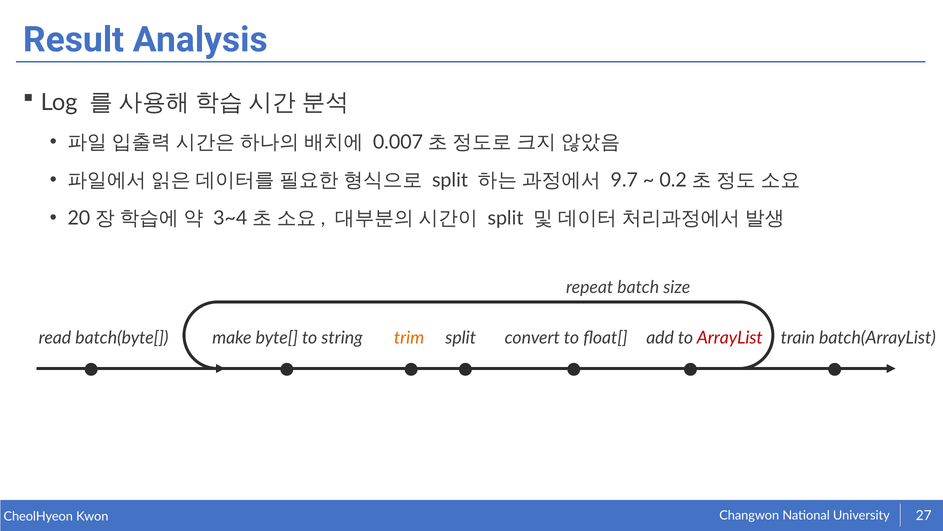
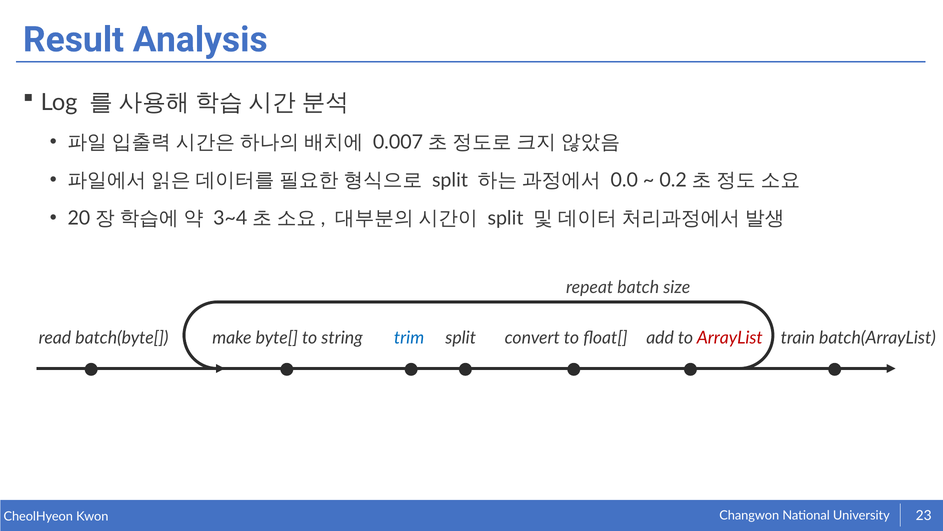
9.7: 9.7 -> 0.0 (624, 180)
trim colour: orange -> blue (409, 337)
27: 27 -> 23 (924, 515)
